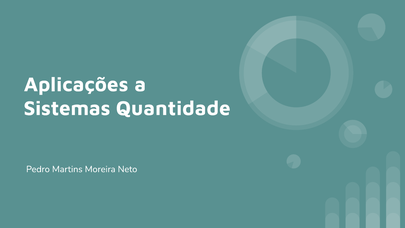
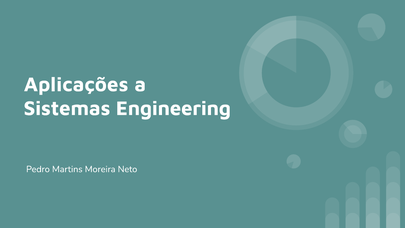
Quantidade: Quantidade -> Engineering (173, 108)
